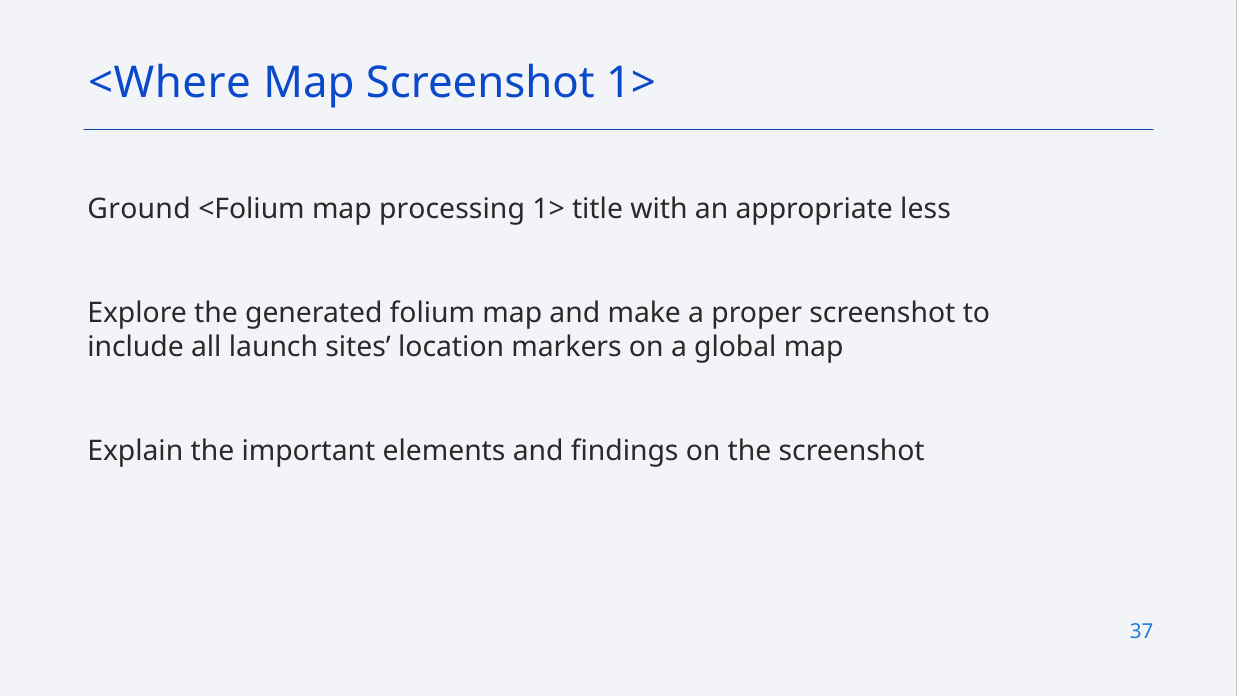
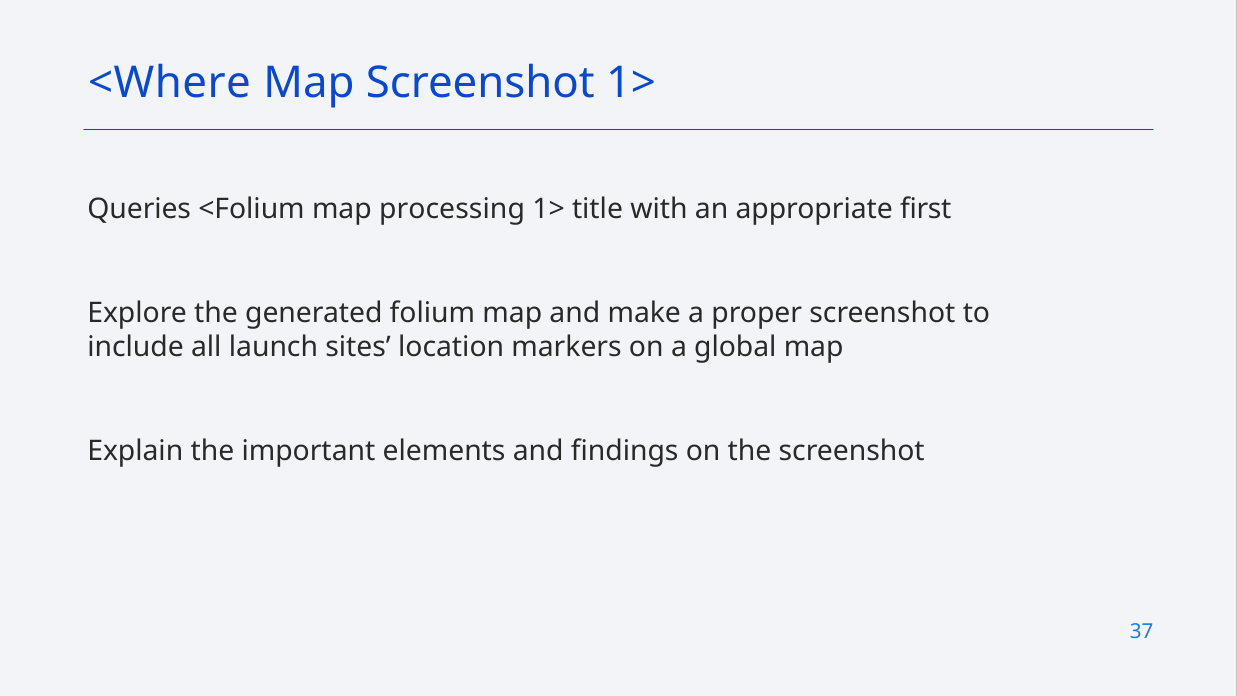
Ground: Ground -> Queries (139, 209)
less: less -> first (926, 209)
